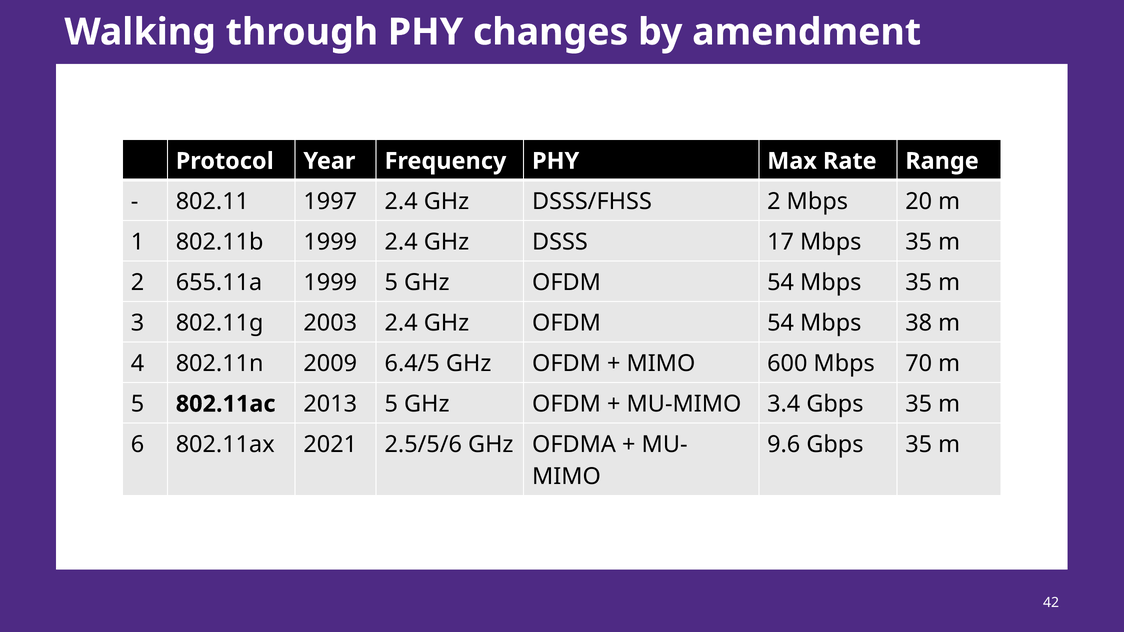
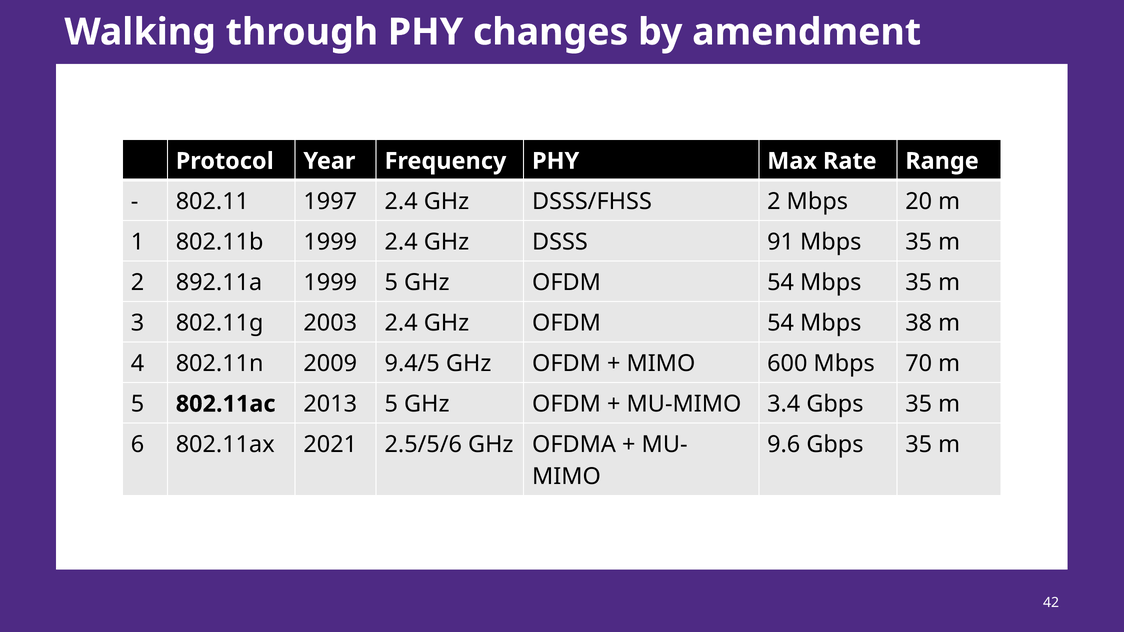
17: 17 -> 91 (781, 242)
655.11a: 655.11a -> 892.11a (219, 283)
6.4/5: 6.4/5 -> 9.4/5 (412, 364)
